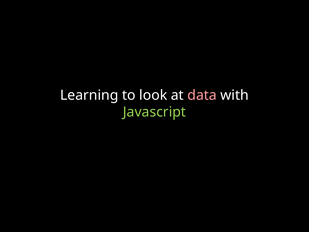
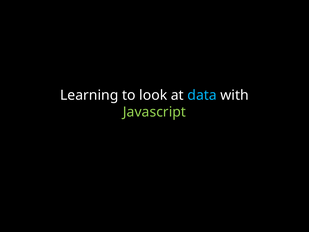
data colour: pink -> light blue (202, 95)
